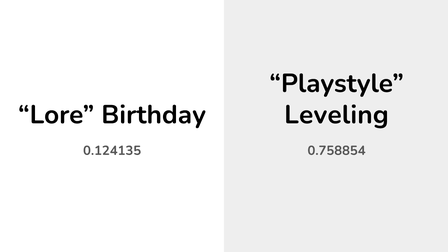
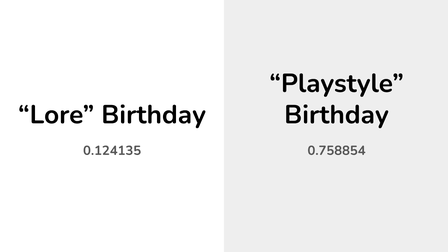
Leveling: Leveling -> Birthday (336, 115)
